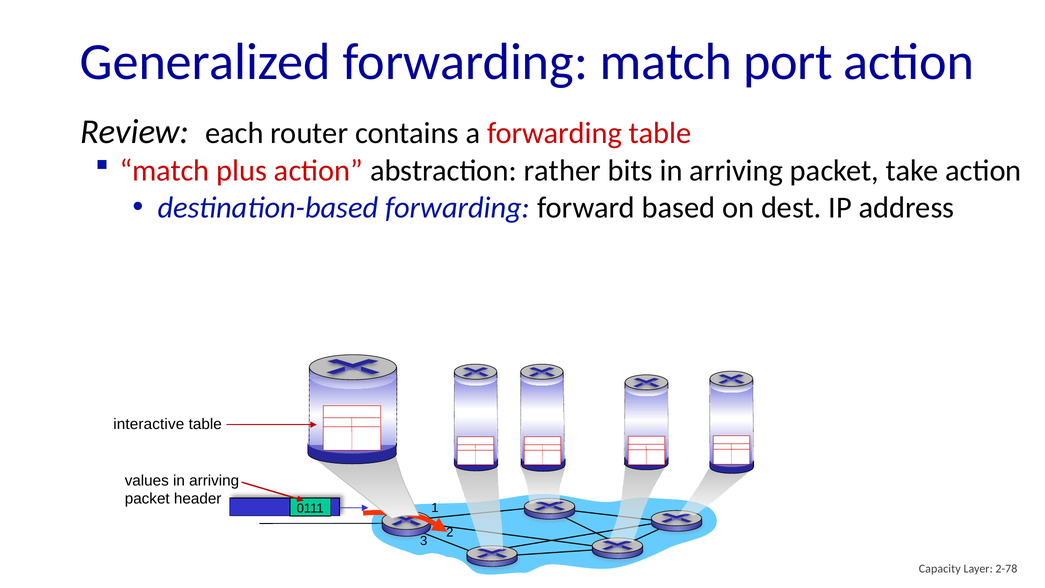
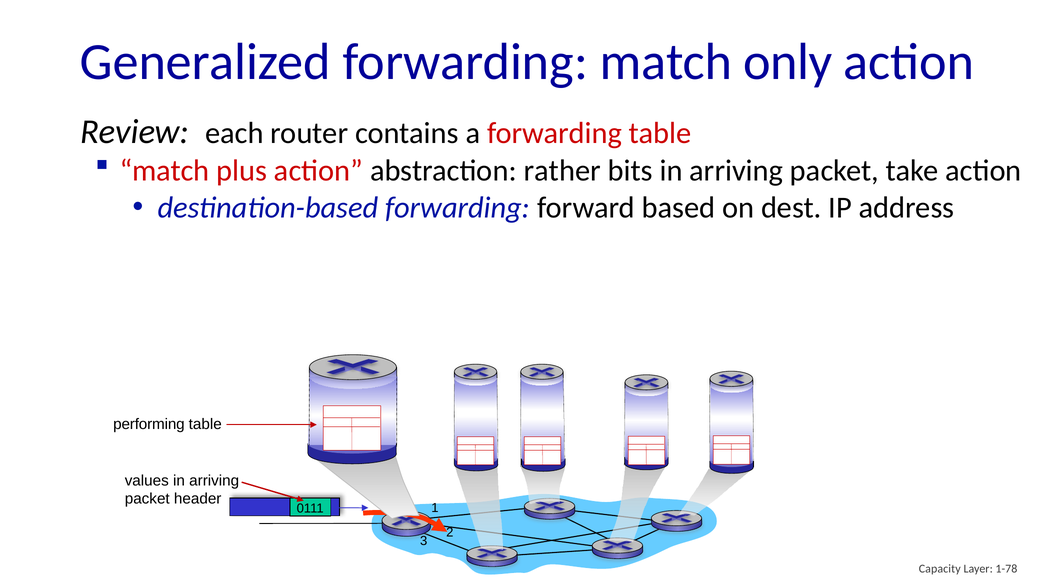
port: port -> only (788, 62)
interactive: interactive -> performing (149, 424)
2-78: 2-78 -> 1-78 (1006, 569)
